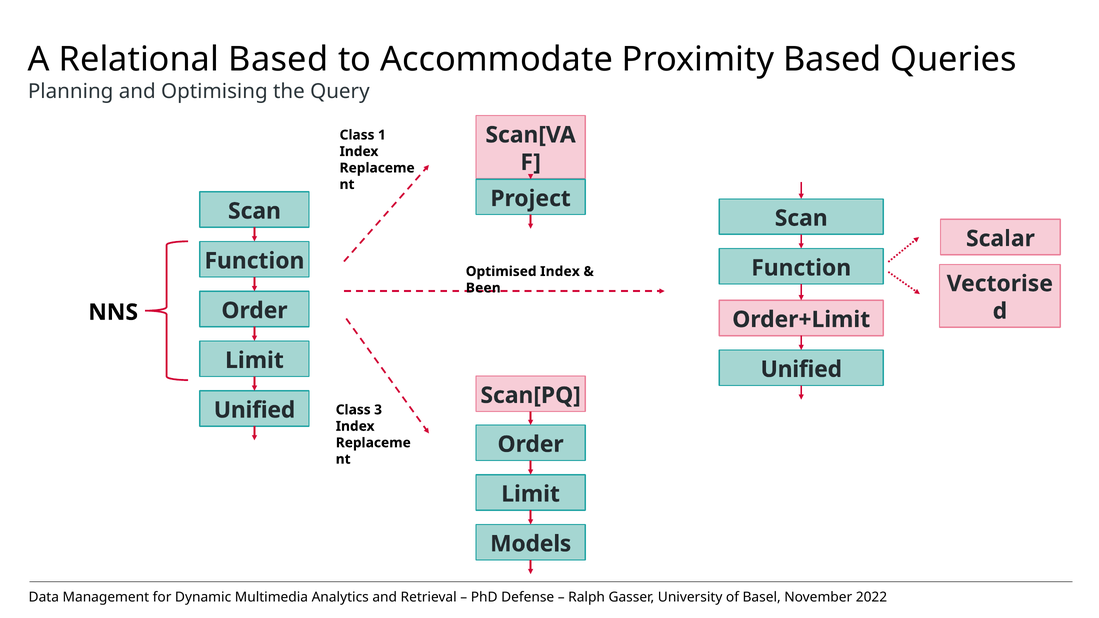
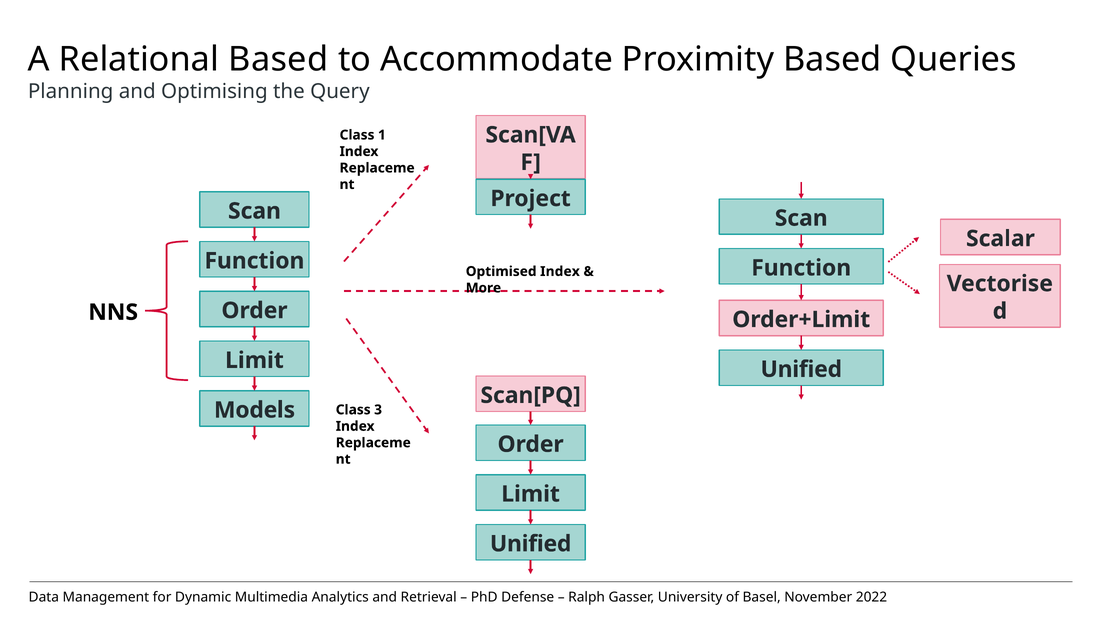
Been: Been -> More (483, 288)
Unified: Unified -> Models (255, 410)
Models: Models -> Unified (531, 544)
